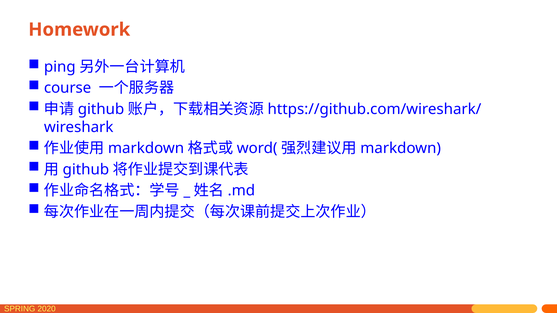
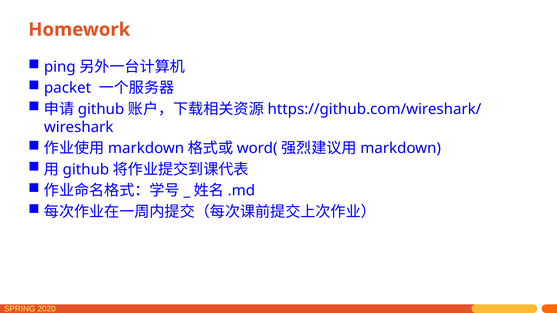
course: course -> packet (68, 88)
